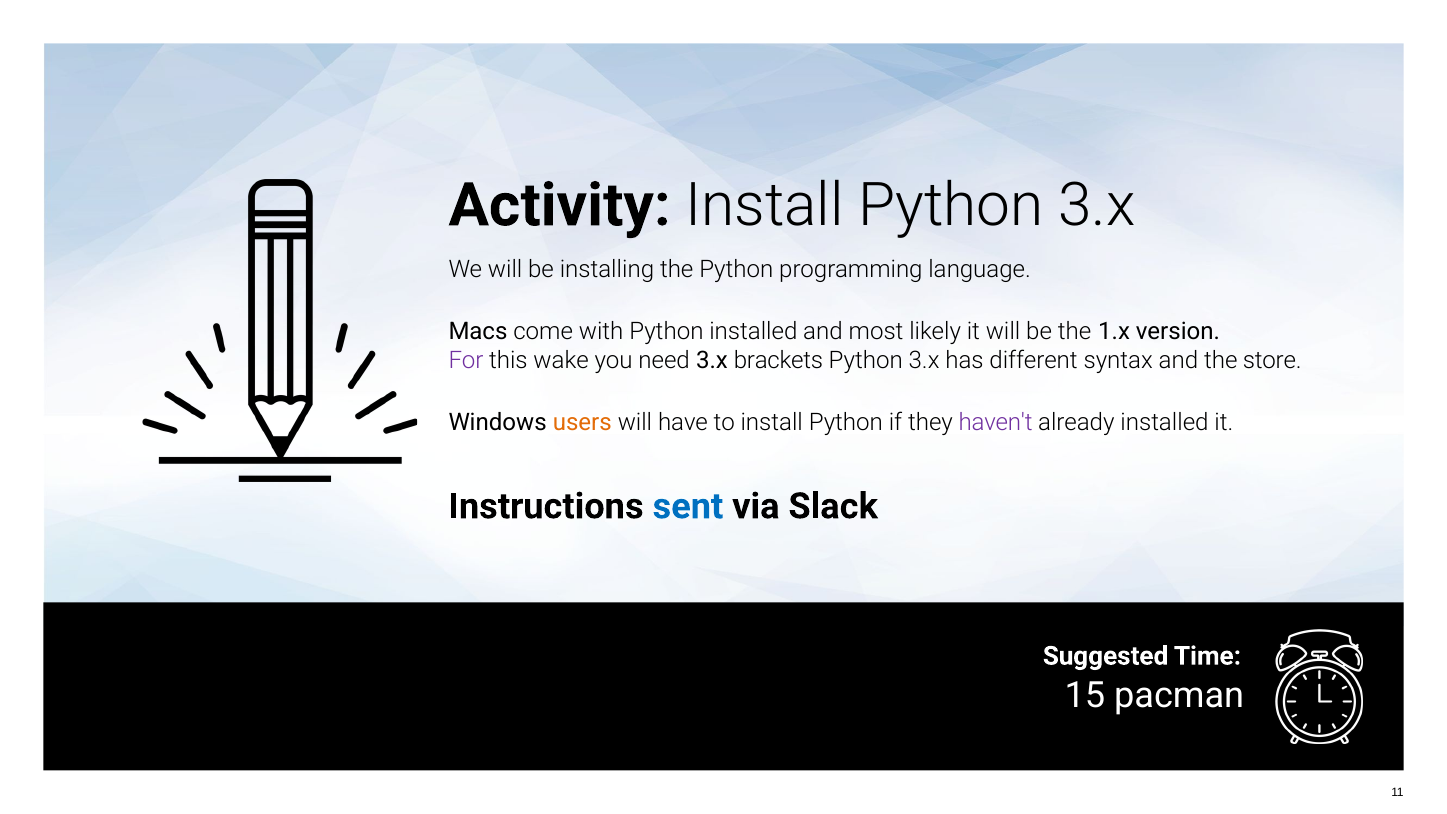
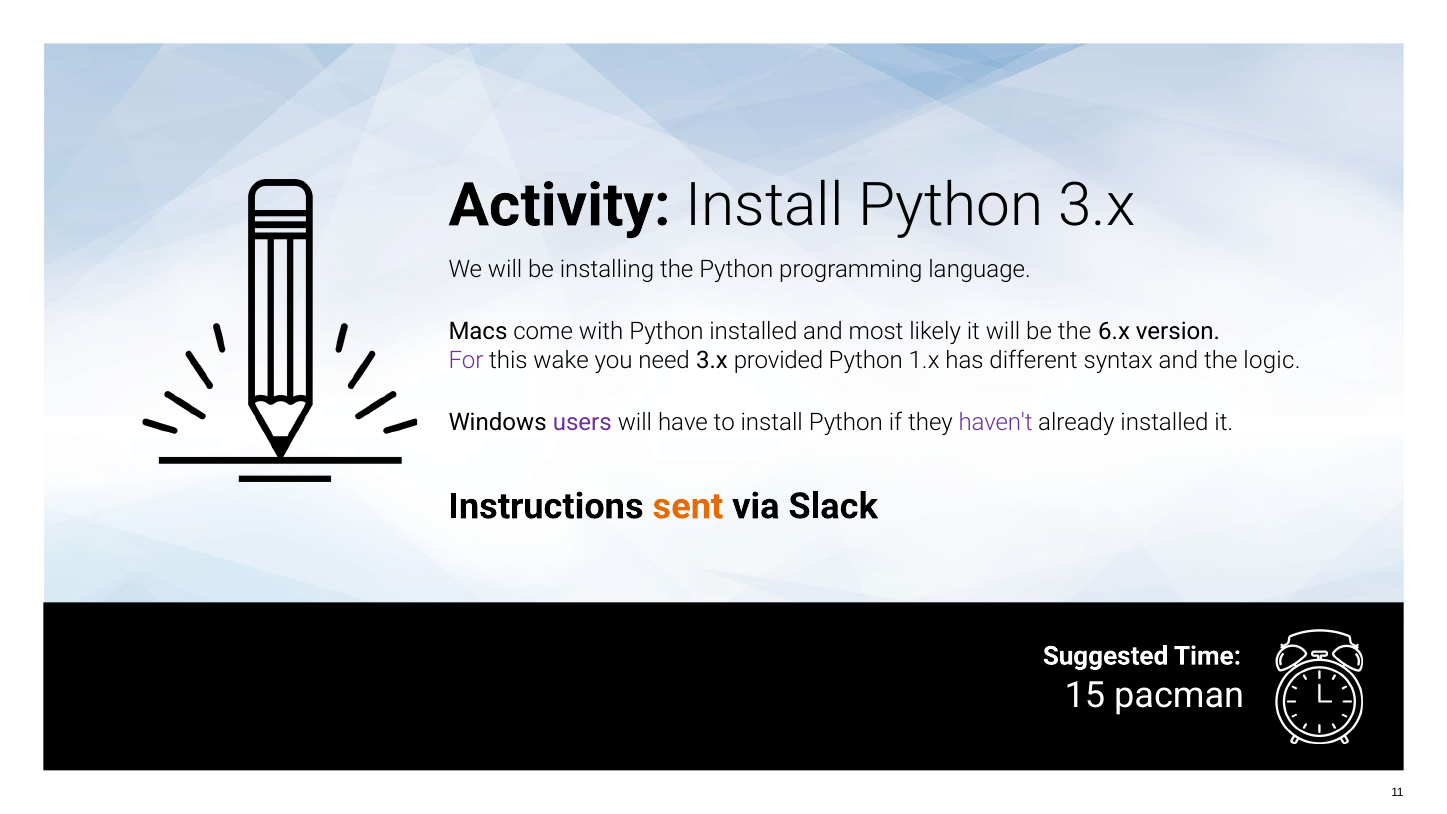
1.x: 1.x -> 6.x (1114, 331)
brackets: brackets -> provided (778, 360)
3.x: 3.x -> 1.x (924, 360)
store: store -> logic (1272, 360)
users colour: orange -> purple (582, 422)
sent colour: blue -> orange (688, 506)
